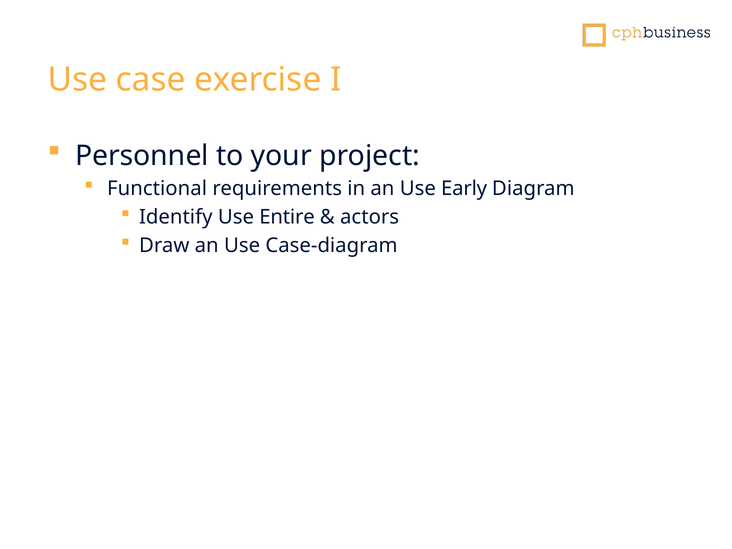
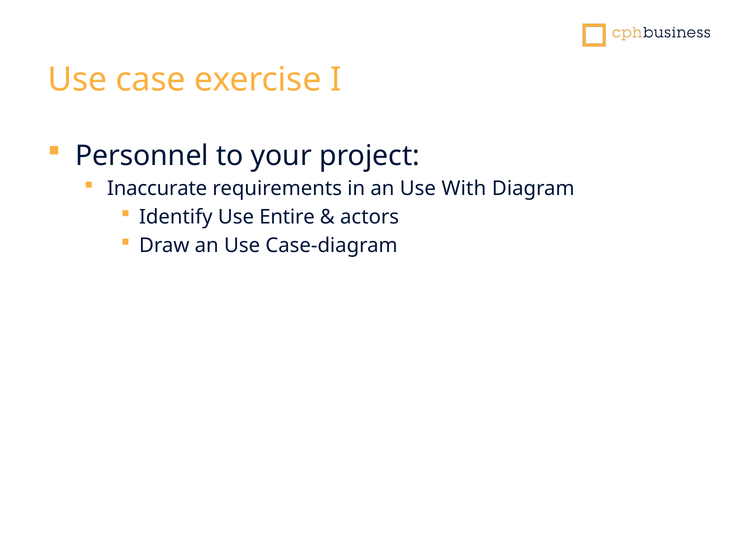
Functional: Functional -> Inaccurate (157, 189)
Early: Early -> With (464, 189)
